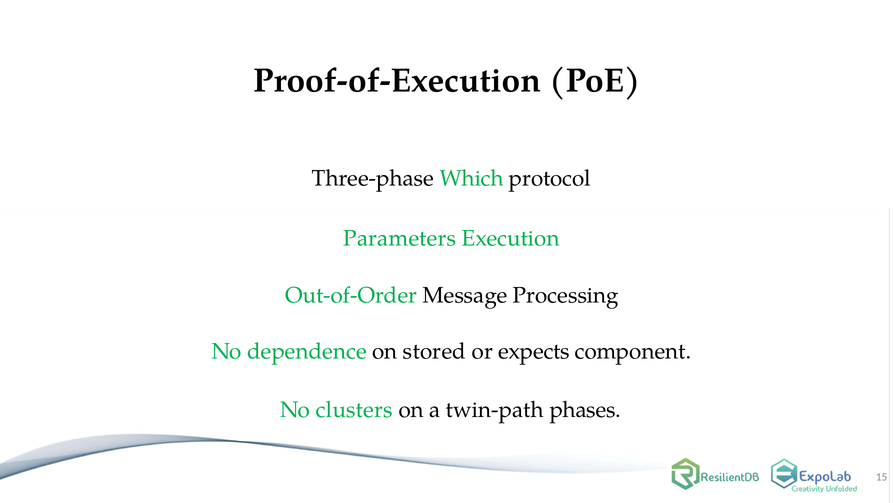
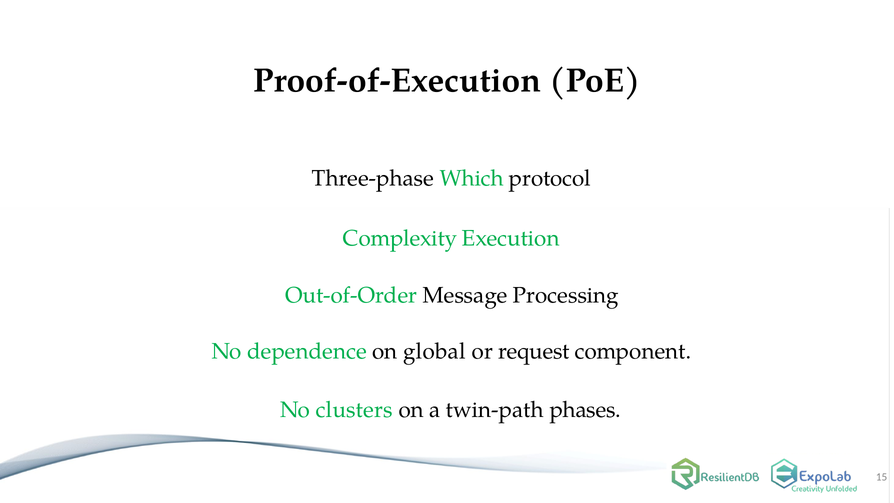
Parameters: Parameters -> Complexity (400, 238)
stored: stored -> global (434, 351)
expects: expects -> request (534, 351)
